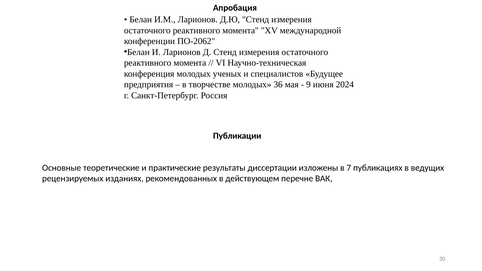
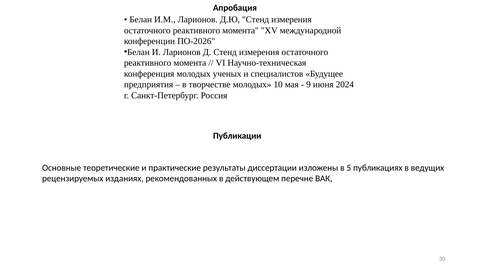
ПО-2062: ПО-2062 -> ПО-2026 (196, 41)
36: 36 -> 10 (278, 85)
7: 7 -> 5 (349, 168)
